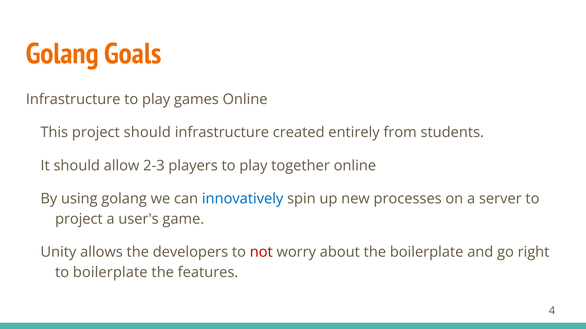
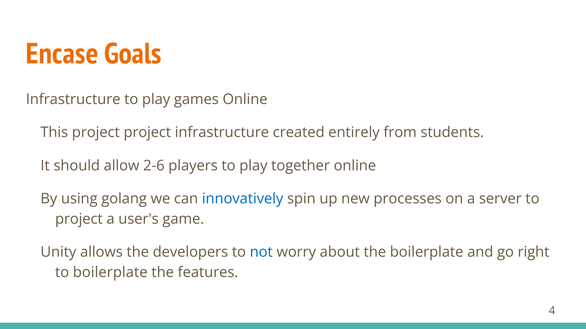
Golang: Golang -> Encase (62, 54)
project should: should -> project (147, 133)
2-3: 2-3 -> 2-6 (154, 166)
not colour: red -> blue (261, 253)
